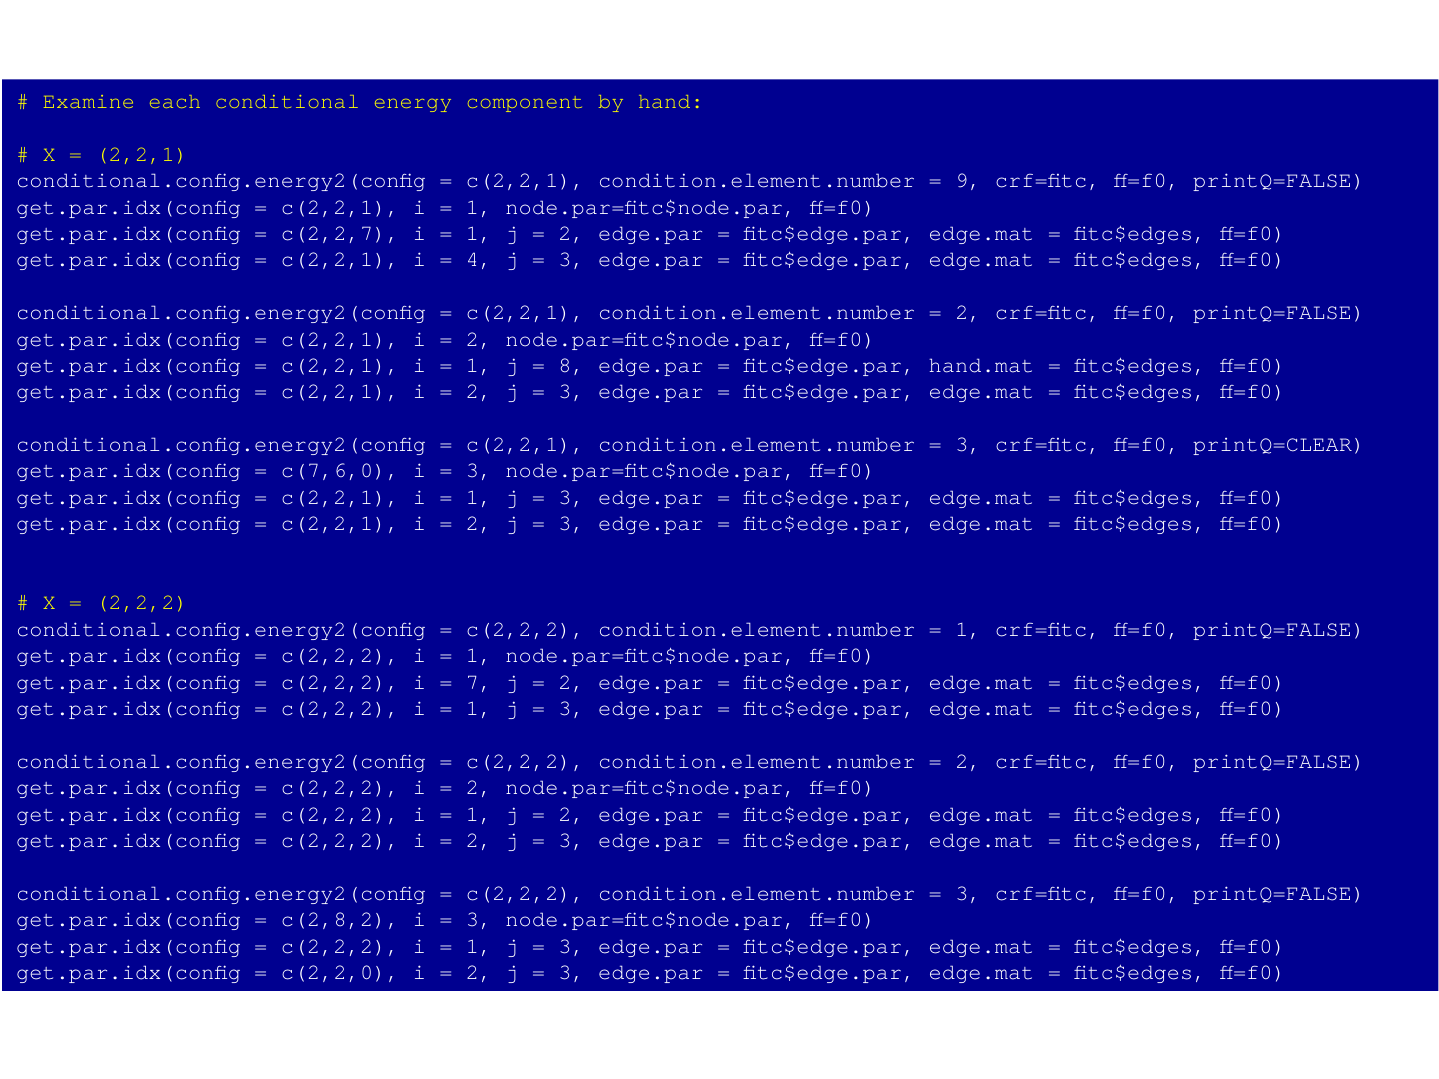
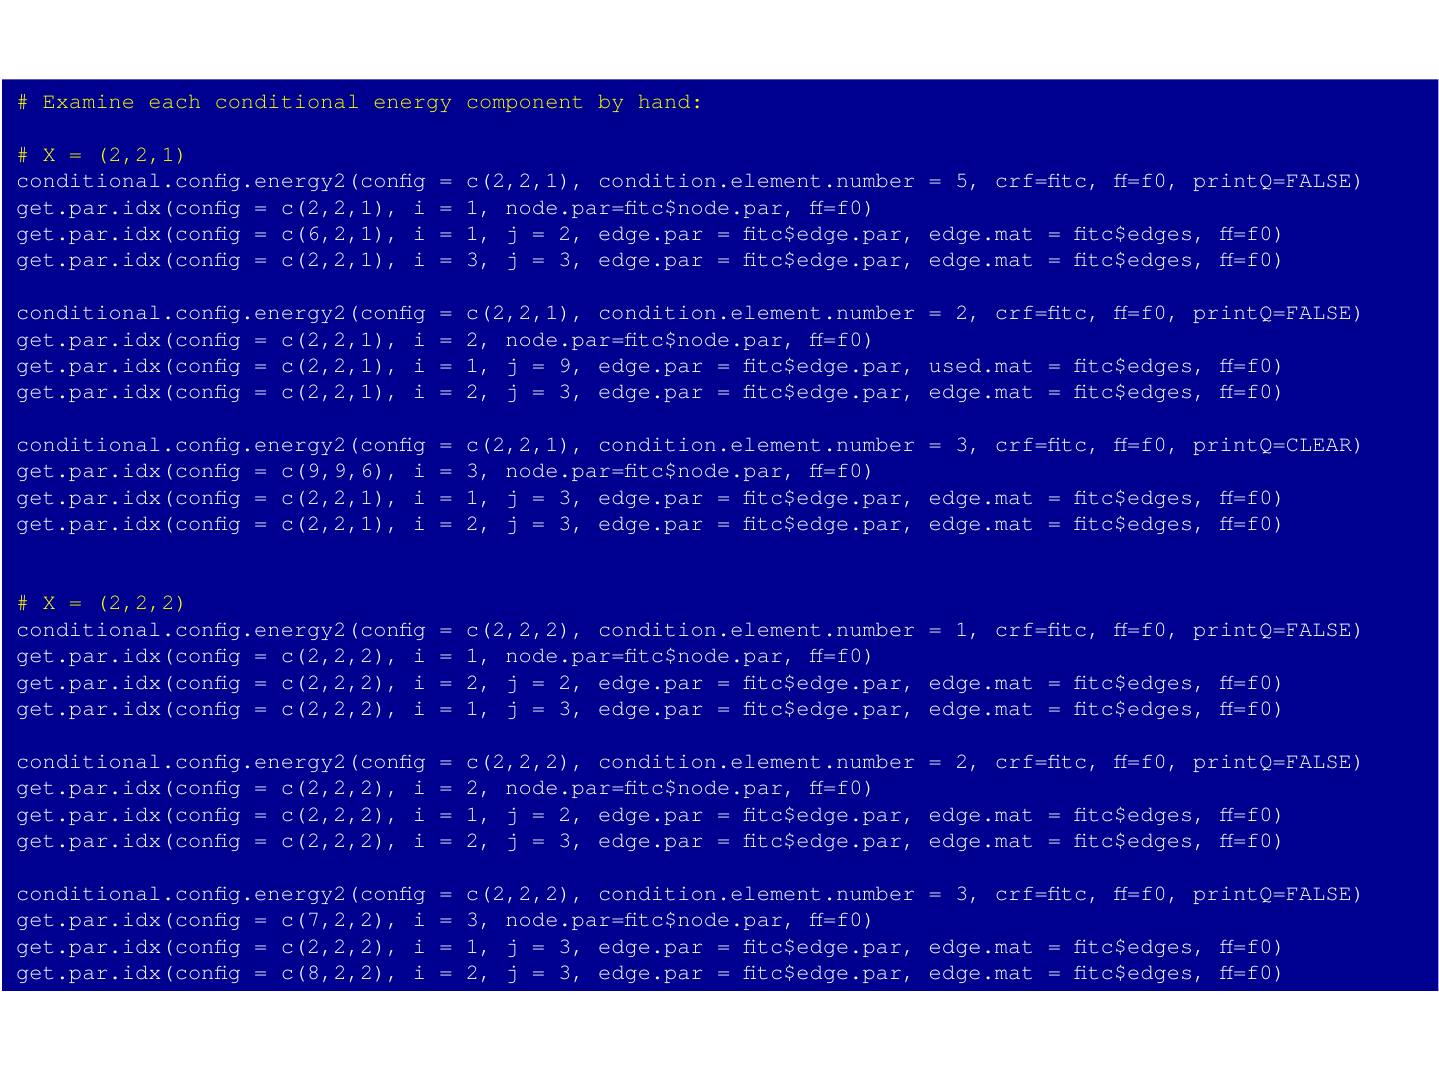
9: 9 -> 5 (968, 180)
c(2,2,7: c(2,2,7 -> c(6,2,1 (340, 233)
4: 4 -> 3 (479, 260)
8: 8 -> 9 (572, 365)
hand.mat: hand.mat -> used.mat (982, 365)
c(7,6,0: c(7,6,0 -> c(9,9,6 (340, 471)
7: 7 -> 2 (479, 682)
c(2,8,2: c(2,8,2 -> c(7,2,2 (340, 920)
c(2,2,0: c(2,2,0 -> c(8,2,2 (340, 972)
